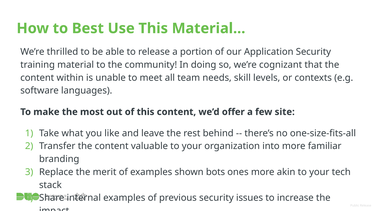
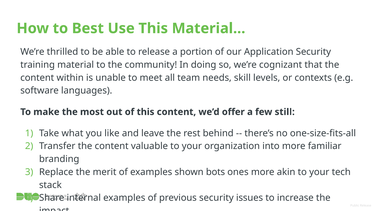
site: site -> still (285, 112)
